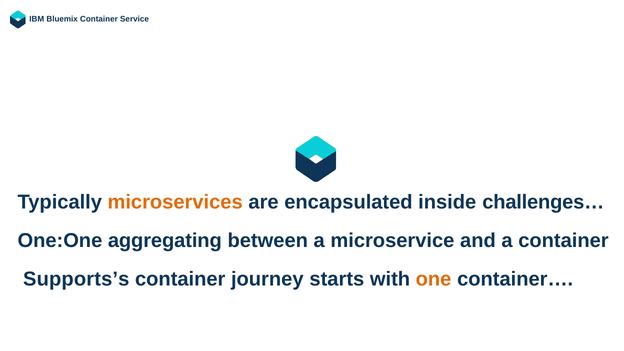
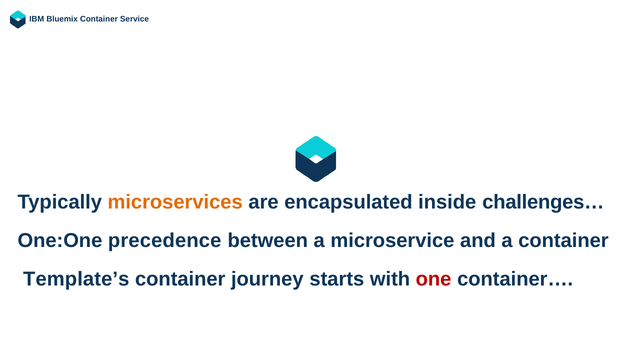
aggregating: aggregating -> precedence (165, 241)
Supports’s: Supports’s -> Template’s (76, 279)
one colour: orange -> red (433, 279)
